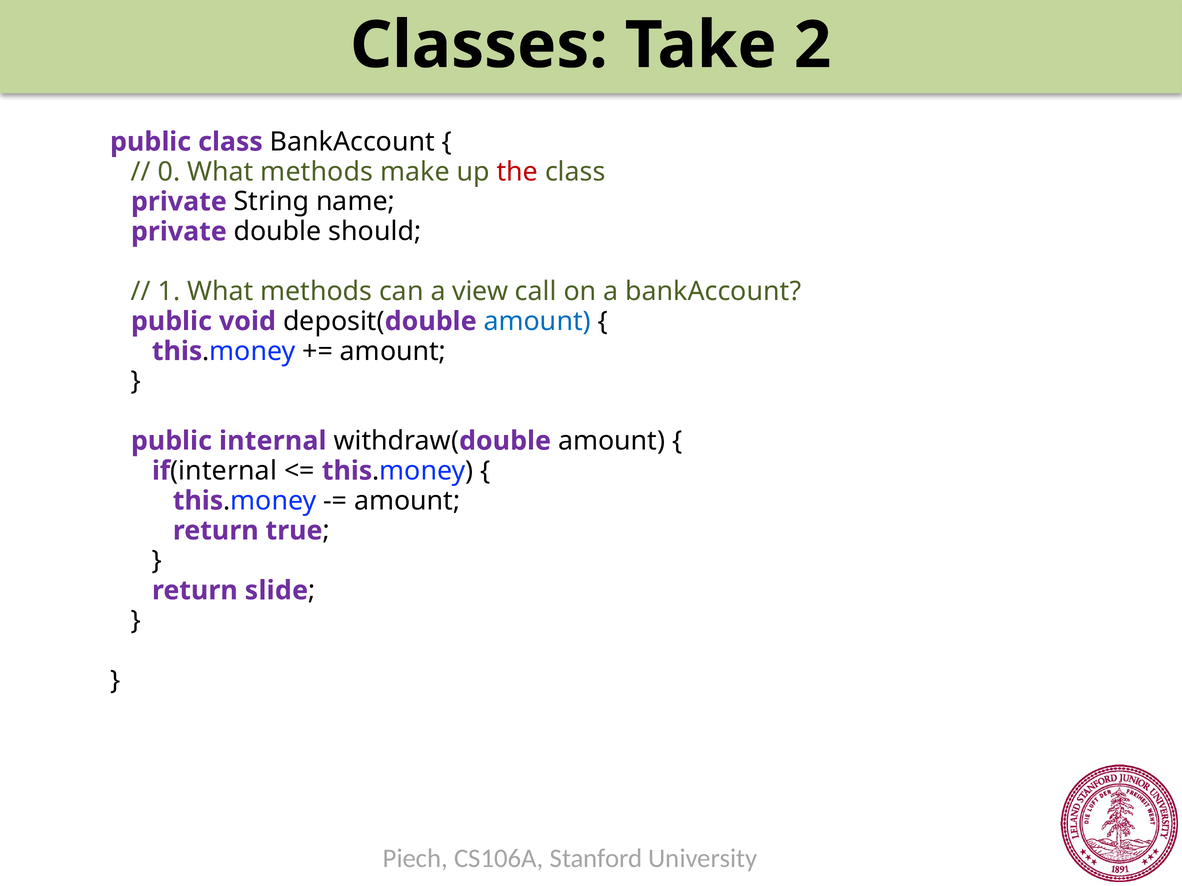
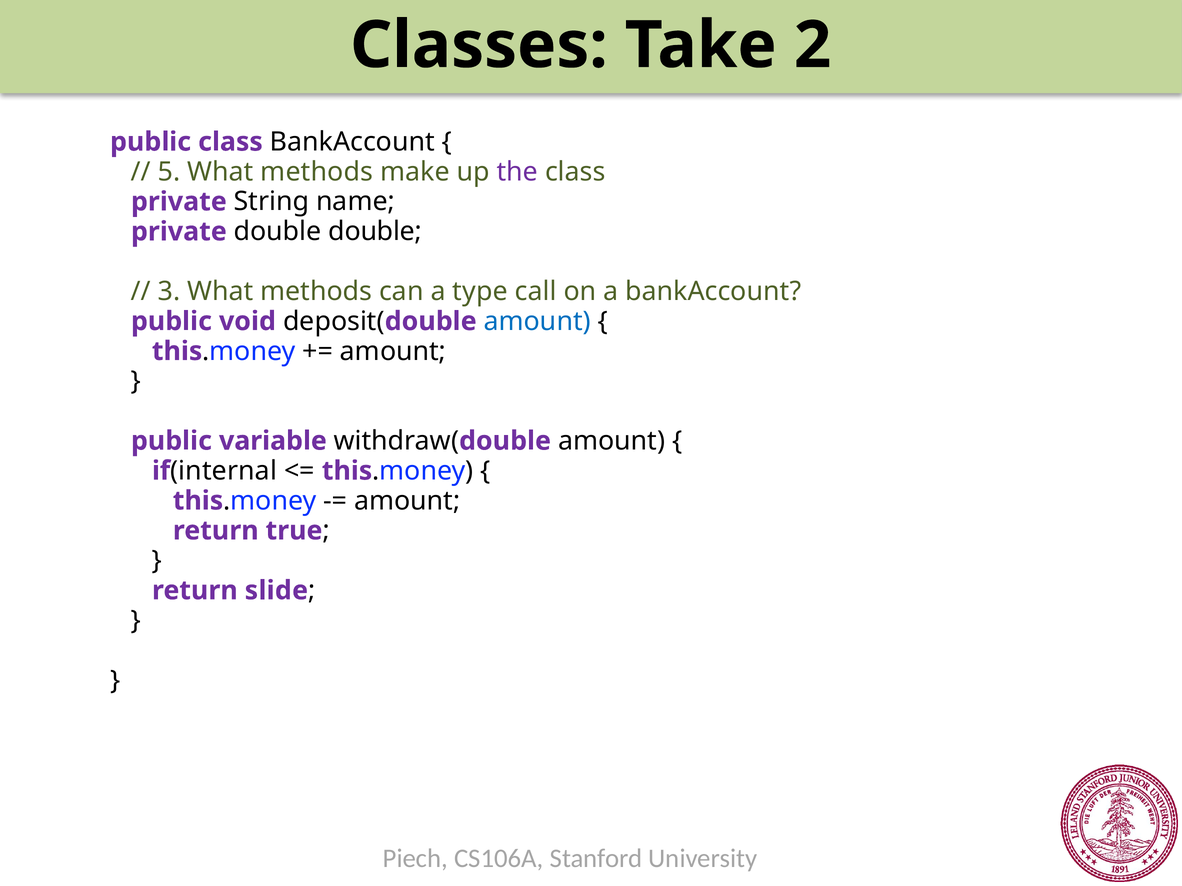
0: 0 -> 5 (169, 172)
the colour: red -> purple (517, 172)
double should: should -> double (375, 232)
1: 1 -> 3 (169, 291)
view: view -> type (480, 291)
public internal: internal -> variable (273, 441)
